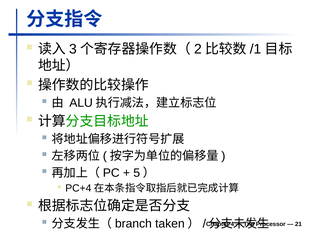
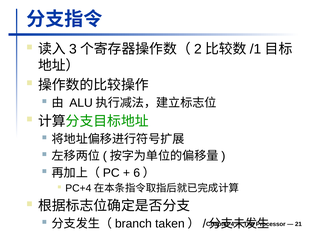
5: 5 -> 6 (137, 173)
